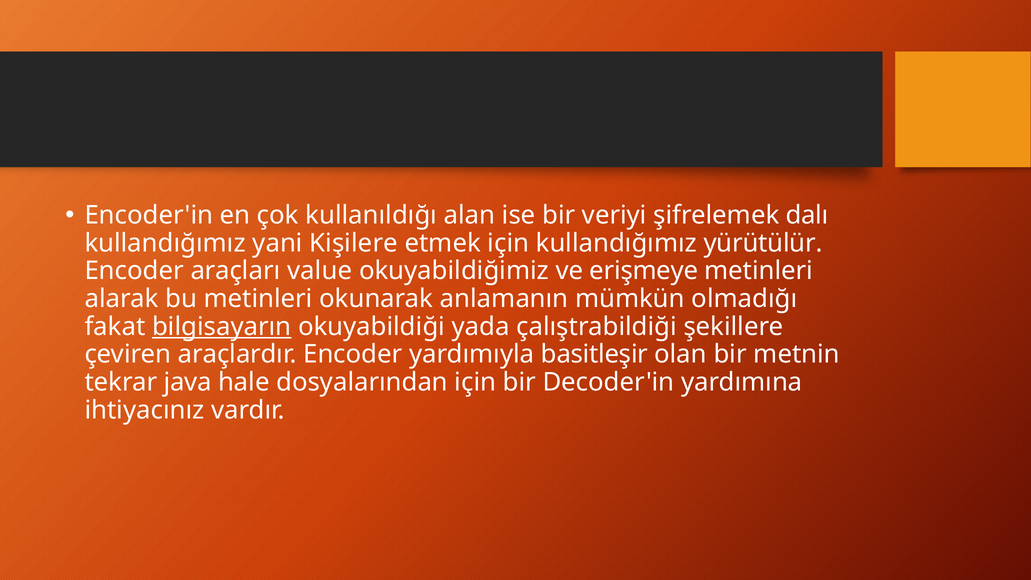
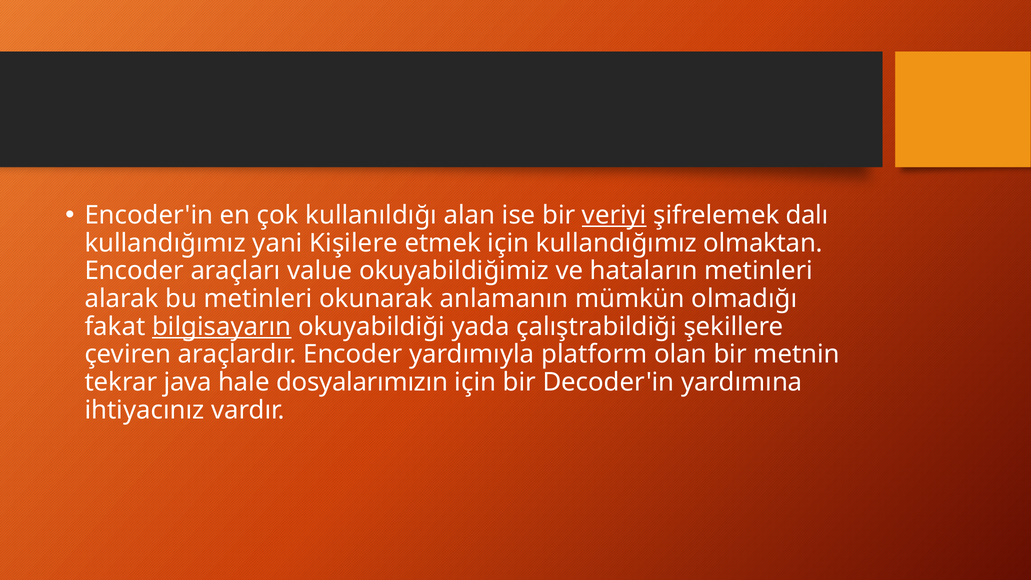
veriyi underline: none -> present (614, 215)
yürütülür: yürütülür -> olmaktan (763, 243)
erişmeye: erişmeye -> hataların (644, 271)
basitleşir: basitleşir -> platform (594, 354)
dosyalarından: dosyalarından -> dosyalarımızın (362, 382)
